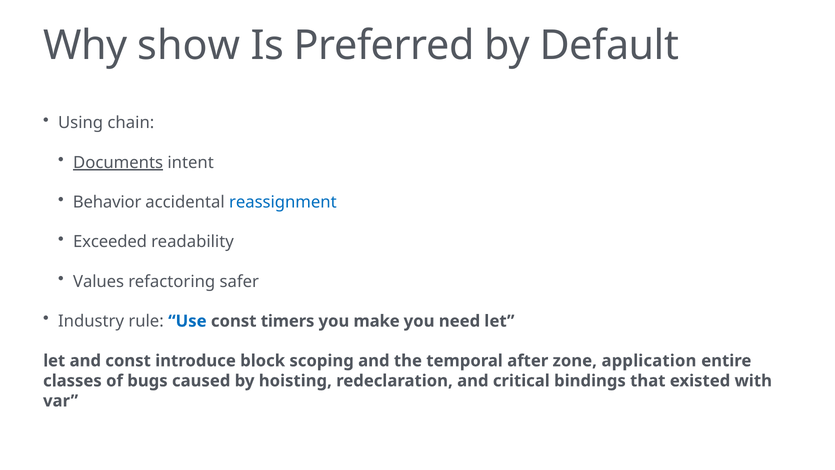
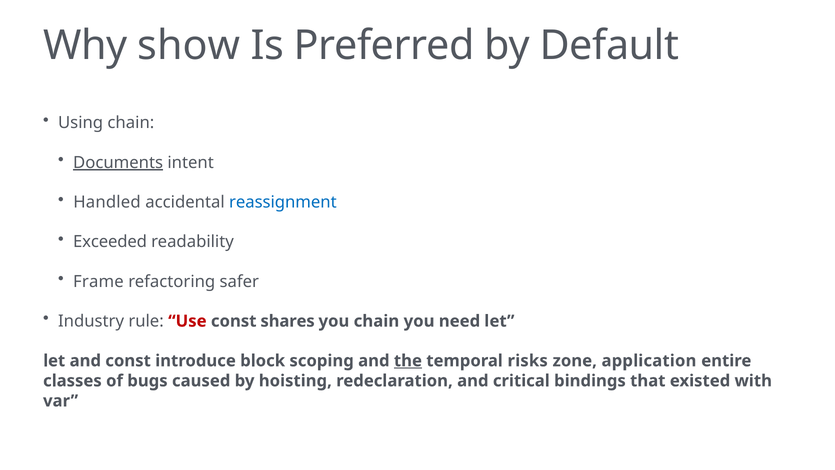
Behavior: Behavior -> Handled (107, 202)
Values: Values -> Frame (98, 281)
Use colour: blue -> red (187, 321)
timers: timers -> shares (288, 321)
you make: make -> chain (376, 321)
the underline: none -> present (408, 361)
after: after -> risks (528, 361)
